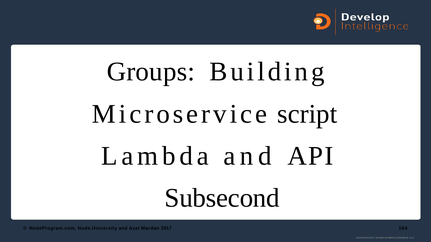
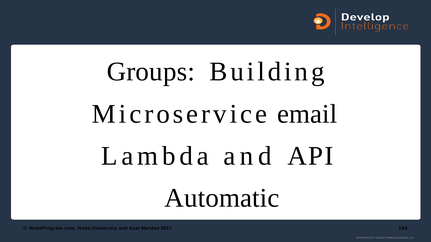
script: script -> email (307, 114)
Subsecond: Subsecond -> Automatic (222, 198)
